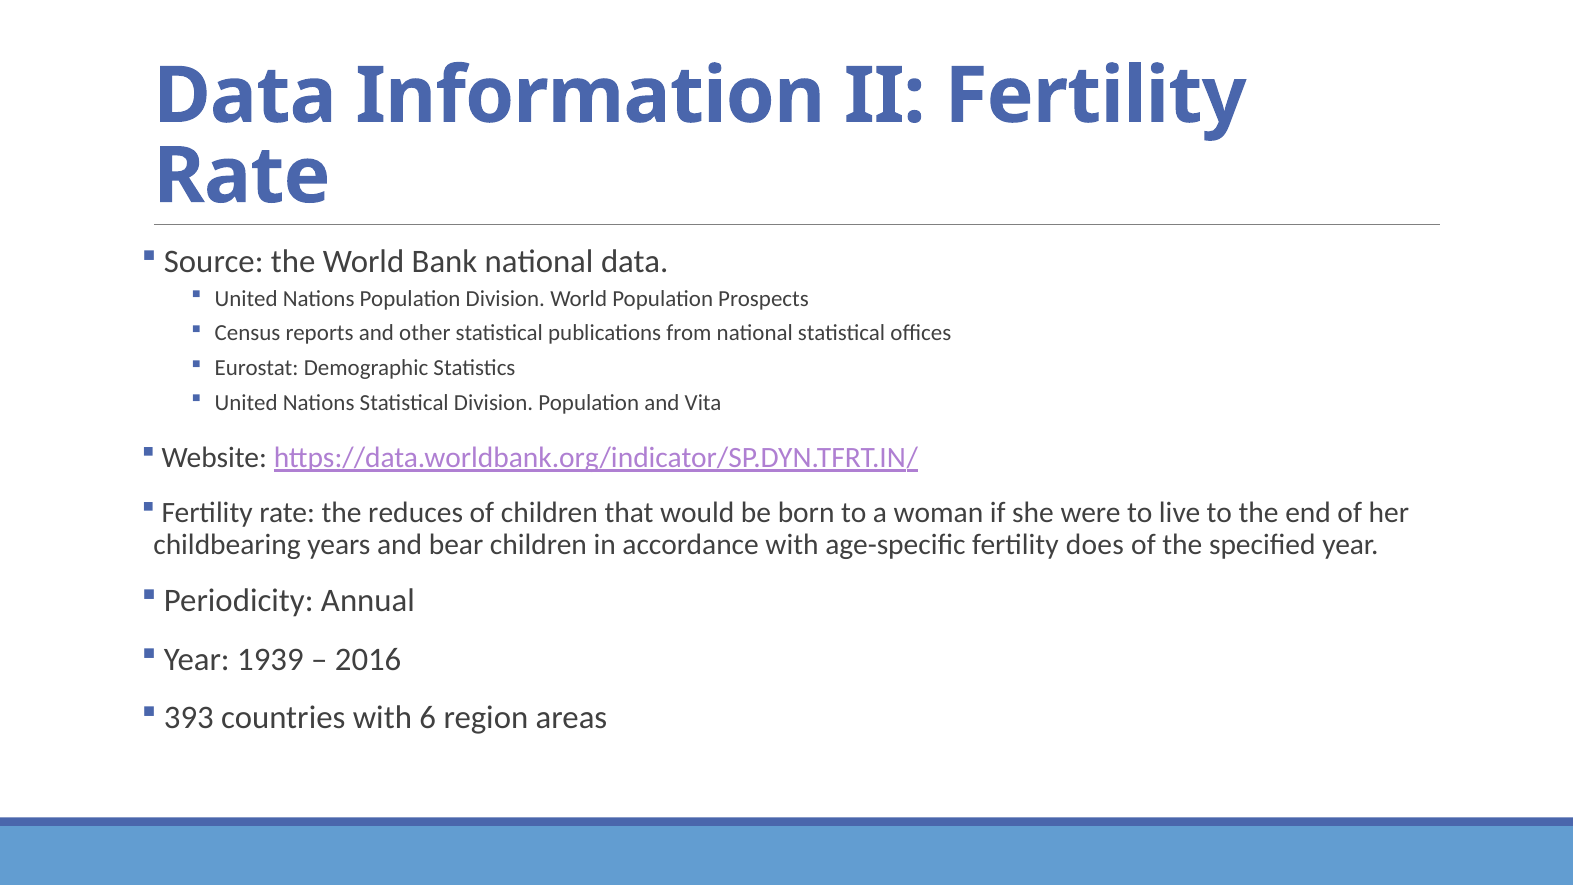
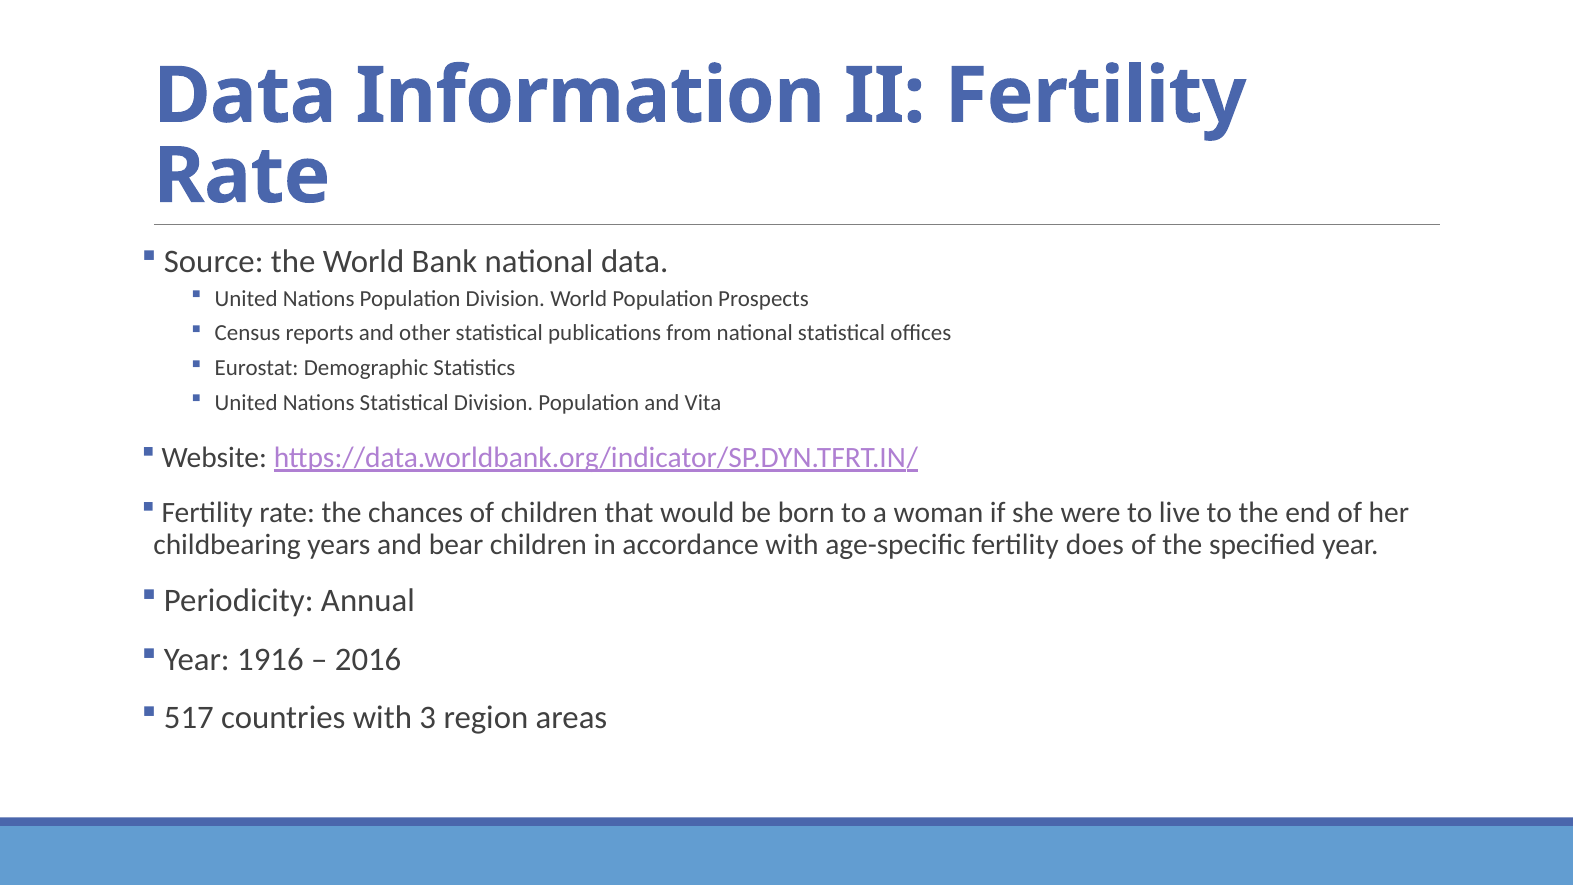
reduces: reduces -> chances (416, 512)
1939: 1939 -> 1916 (270, 659)
393: 393 -> 517 (189, 718)
6: 6 -> 3 (428, 718)
